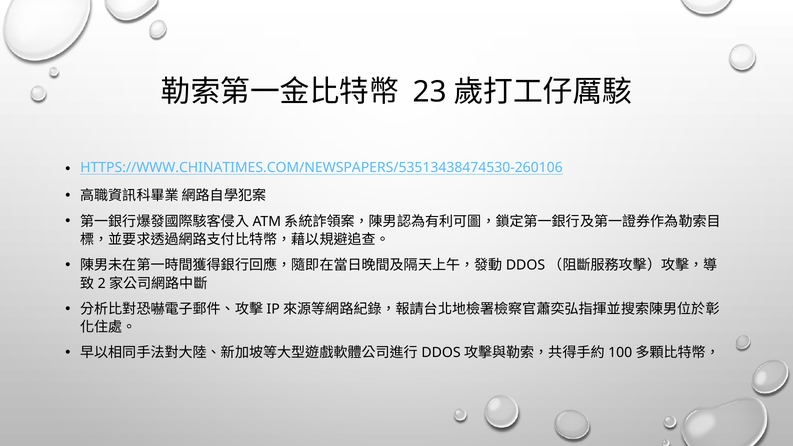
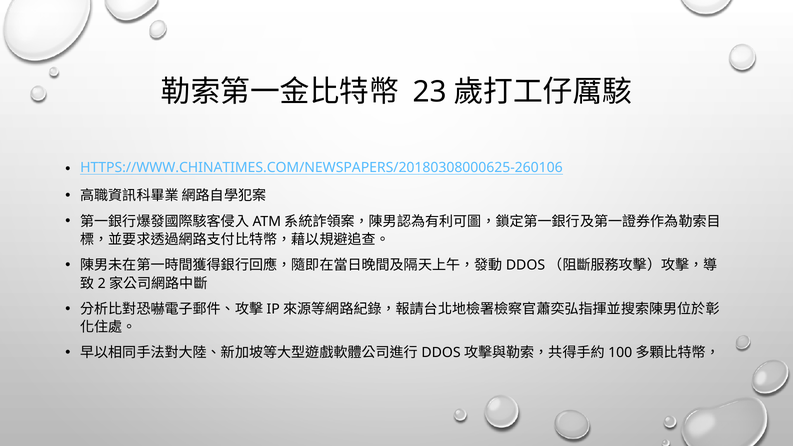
HTTPS://WWW.CHINATIMES.COM/NEWSPAPERS/53513438474530-260106: HTTPS://WWW.CHINATIMES.COM/NEWSPAPERS/53513438474530-260106 -> HTTPS://WWW.CHINATIMES.COM/NEWSPAPERS/20180308000625-260106 (321, 168)
